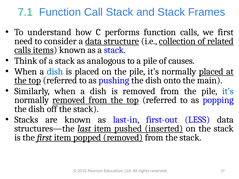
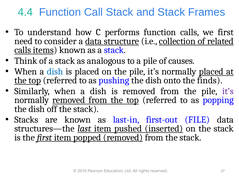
7.1: 7.1 -> 4.4 (25, 12)
main: main -> finds (210, 81)
it’s colour: blue -> purple (228, 91)
LESS: LESS -> FILE (197, 120)
